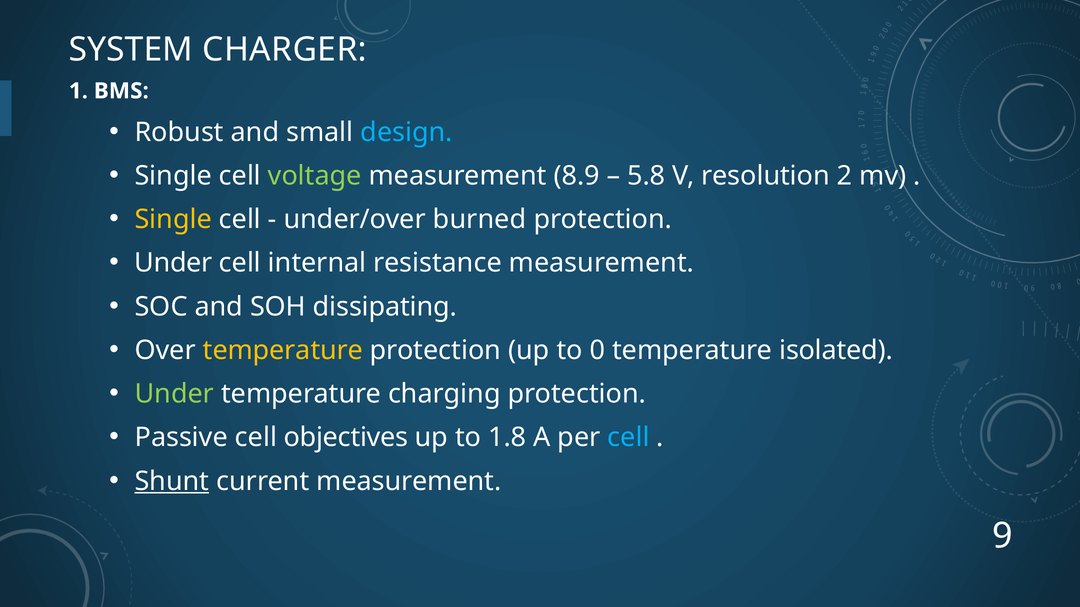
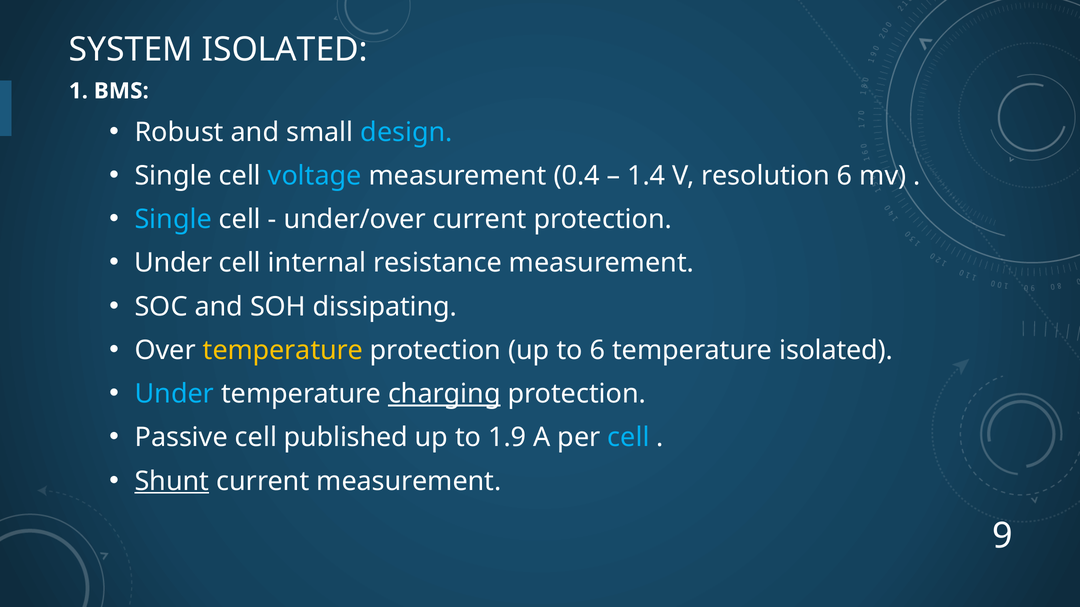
SYSTEM CHARGER: CHARGER -> ISOLATED (285, 50)
voltage colour: light green -> light blue (315, 176)
8.9: 8.9 -> 0.4 (577, 176)
5.8: 5.8 -> 1.4 (646, 176)
resolution 2: 2 -> 6 (845, 176)
Single colour: yellow -> light blue (173, 220)
under/over burned: burned -> current (480, 220)
to 0: 0 -> 6 (597, 351)
Under colour: light green -> light blue (174, 394)
charging underline: none -> present (444, 394)
objectives: objectives -> published (346, 438)
1.8: 1.8 -> 1.9 (507, 438)
